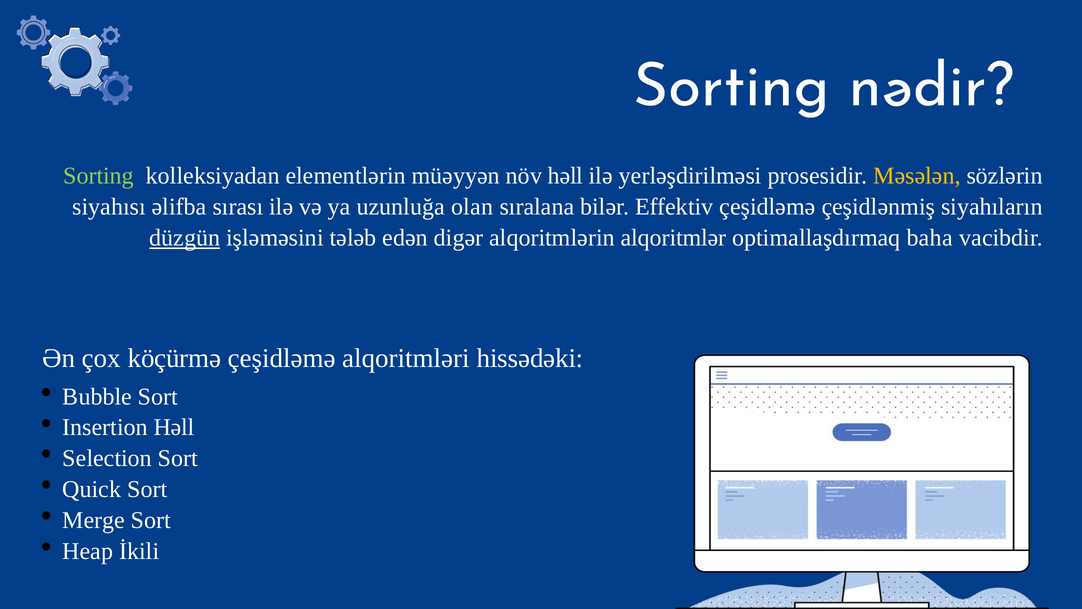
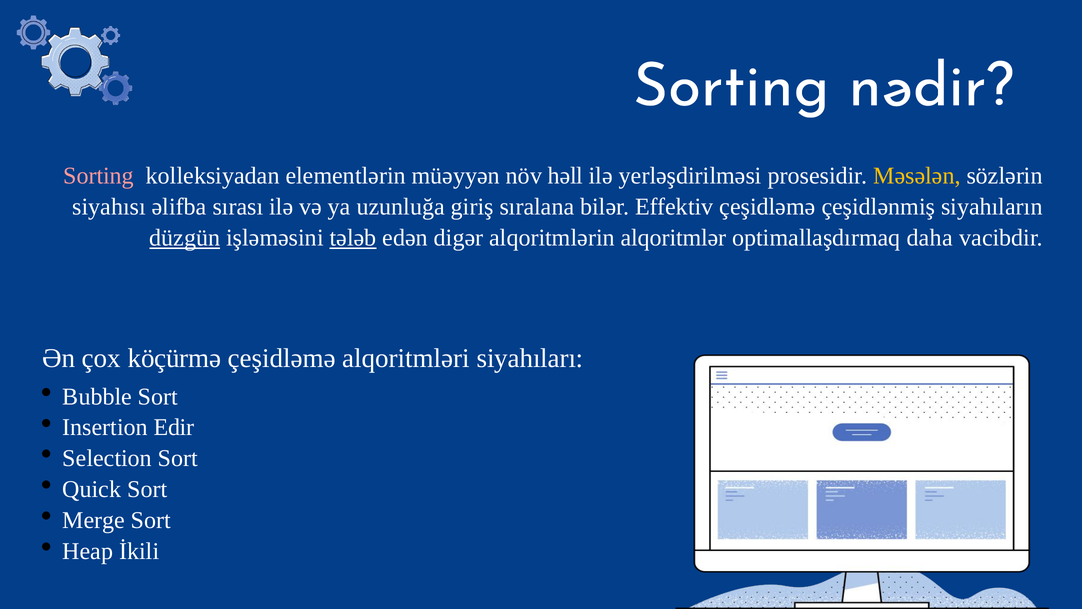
Sorting colour: light green -> pink (99, 176)
olan: olan -> giriş (472, 207)
tələb underline: none -> present (353, 238)
baha: baha -> daha (930, 238)
hissədəki: hissədəki -> siyahıları (530, 358)
Insertion Həll: Həll -> Edir (174, 427)
